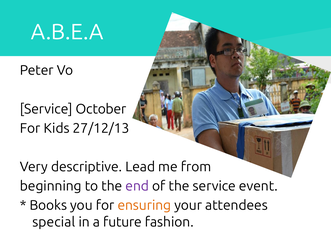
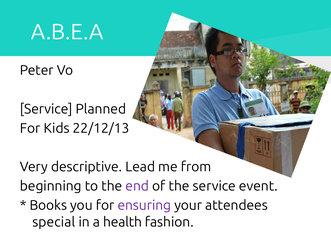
October: October -> Planned (101, 109)
27/12/13: 27/12/13 -> 22/12/13 (101, 128)
ensuring colour: orange -> purple (144, 206)
future: future -> health (123, 222)
